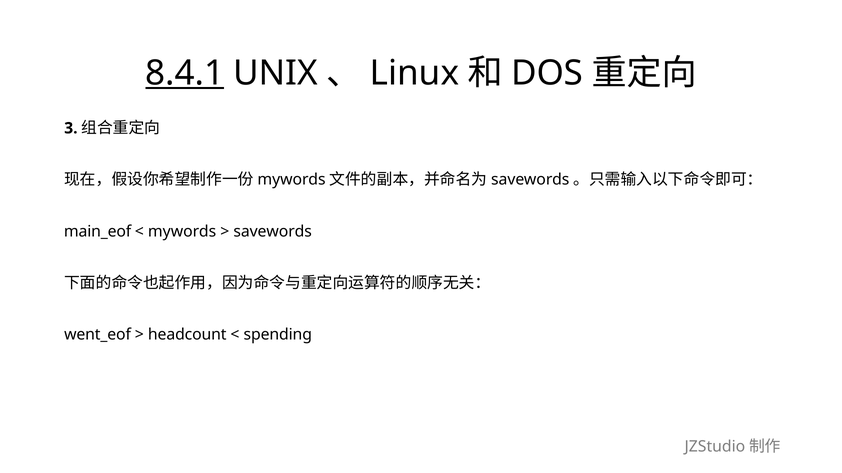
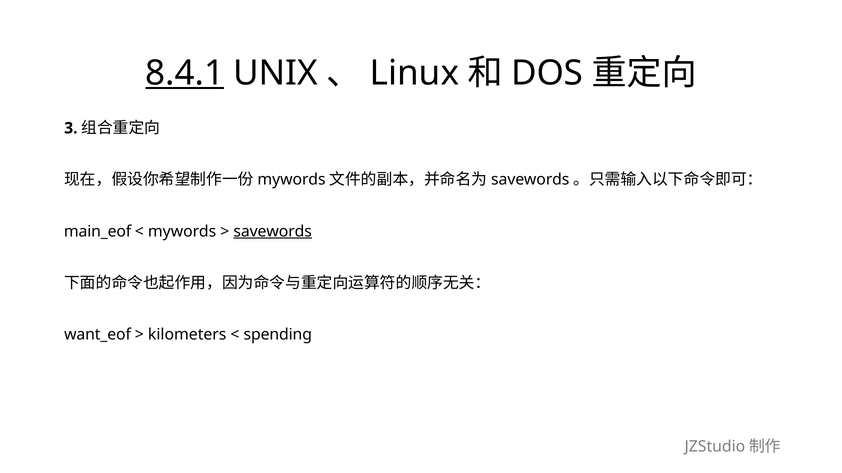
savewords underline: none -> present (273, 232)
went_eof: went_eof -> want_eof (98, 335)
headcount: headcount -> kilometers (187, 335)
